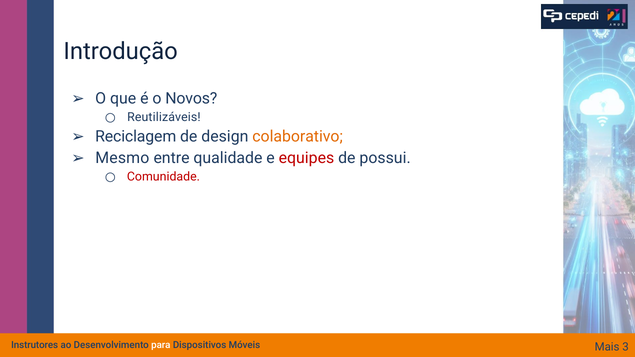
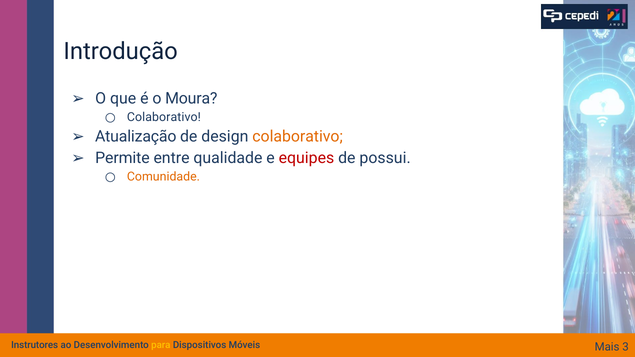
Novos: Novos -> Moura (191, 99)
Reutilizáveis: Reutilizáveis -> Colaborativo (164, 117)
Reciclagem: Reciclagem -> Atualização (136, 137)
Mesmo: Mesmo -> Permite (122, 158)
Comunidade colour: red -> orange (163, 177)
para colour: white -> yellow (161, 345)
